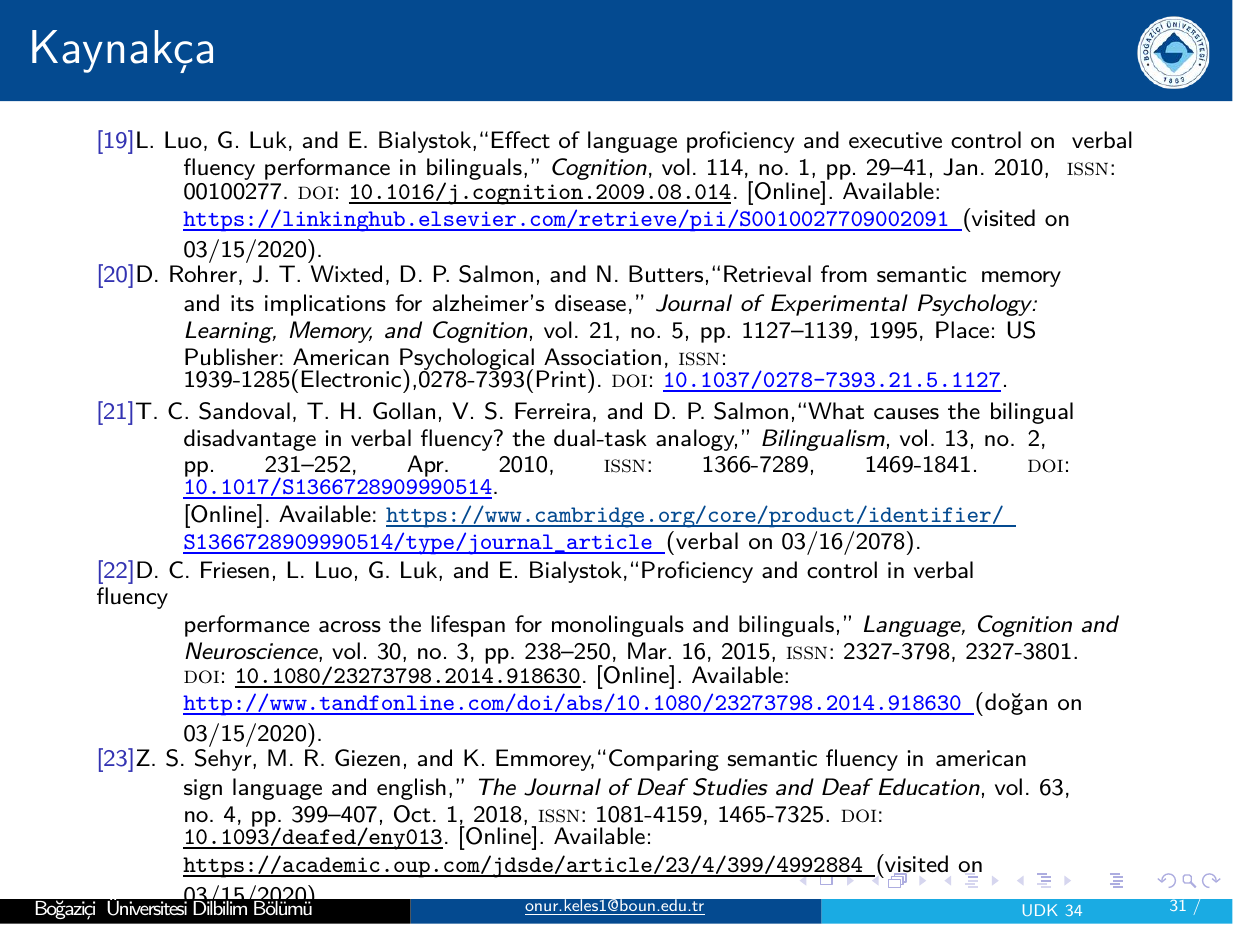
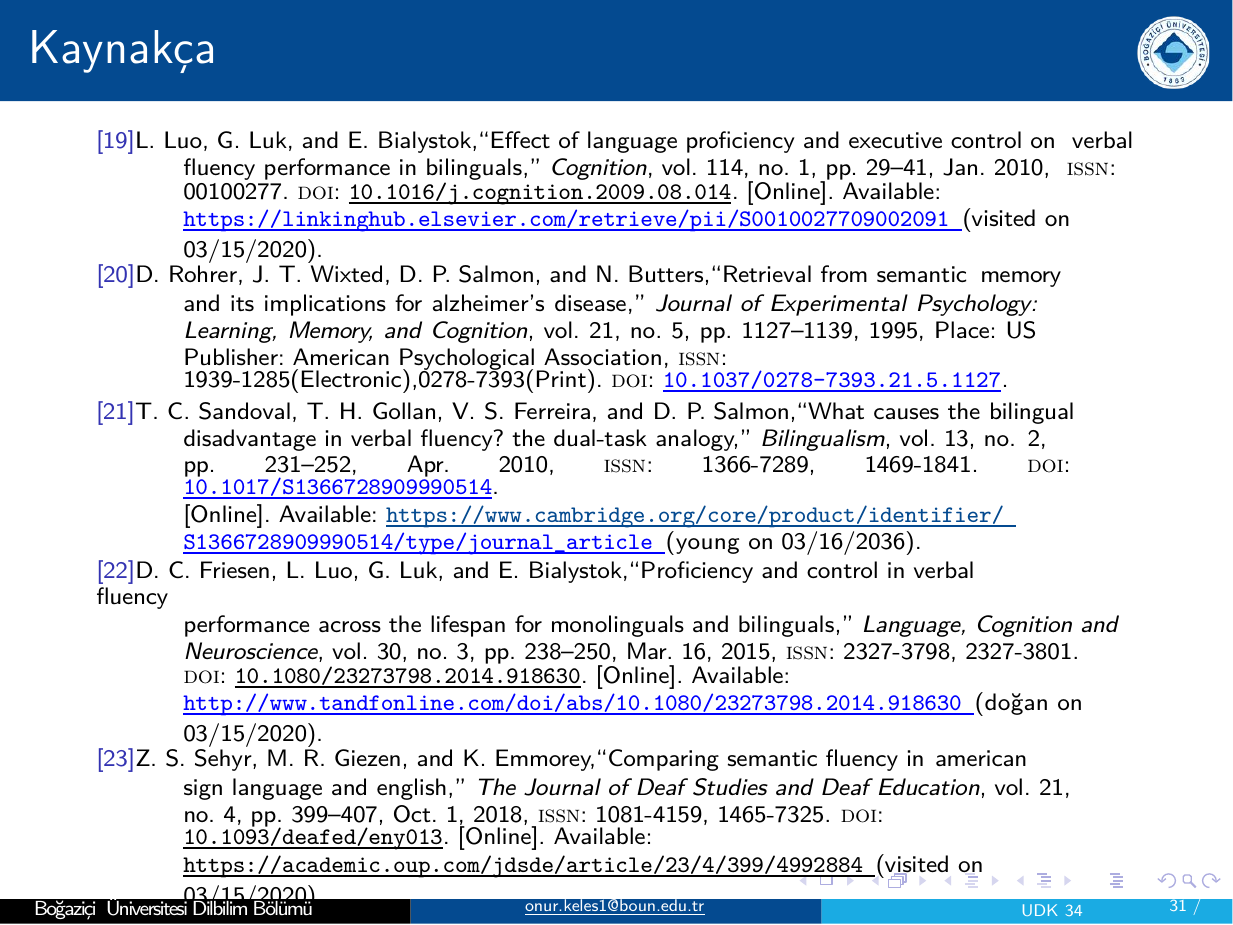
S1366728909990514/type/journal_article verbal: verbal -> young (703, 542)
03/16/2078: 03/16/2078 -> 03/16/2036 (852, 542)
Education vol 63: 63 -> 21 (1055, 788)
